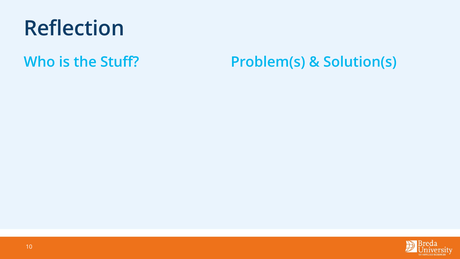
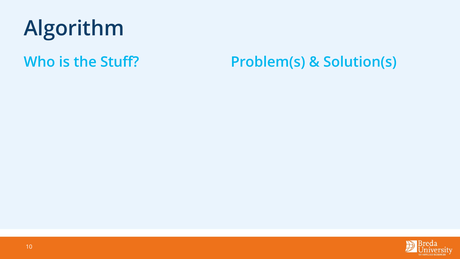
Reflection: Reflection -> Algorithm (74, 29)
